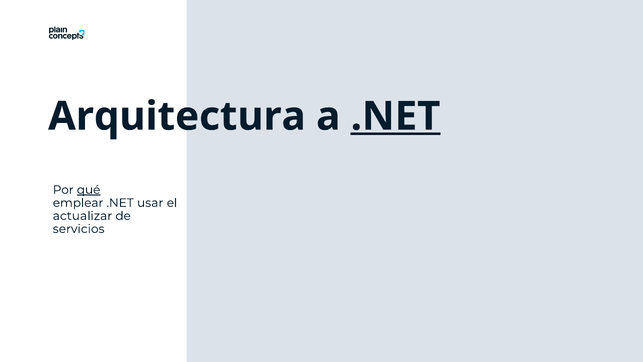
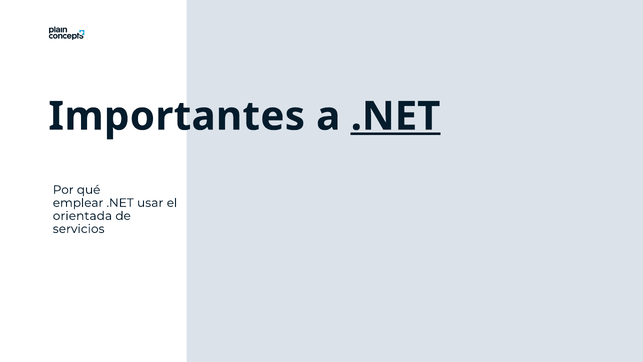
Arquitectura: Arquitectura -> Importantes (177, 116)
qué underline: present -> none (89, 190)
actualizar: actualizar -> orientada (82, 216)
